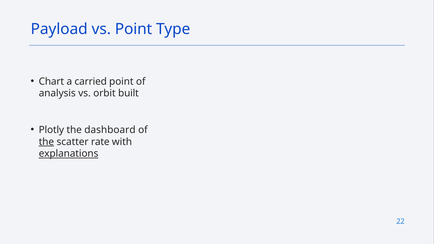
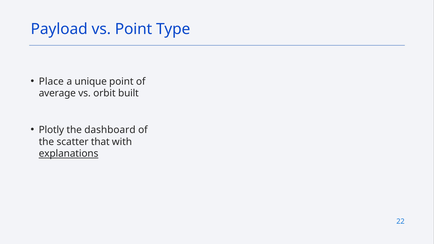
Chart: Chart -> Place (51, 81)
carried: carried -> unique (91, 81)
analysis: analysis -> average (57, 93)
the underline: present -> none (46, 142)
rate: rate -> that (100, 142)
